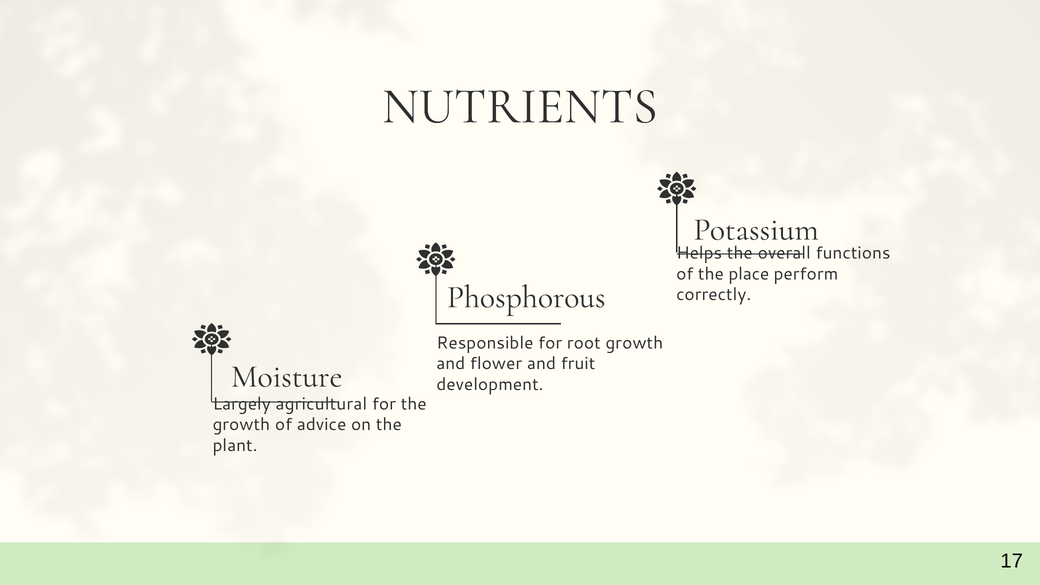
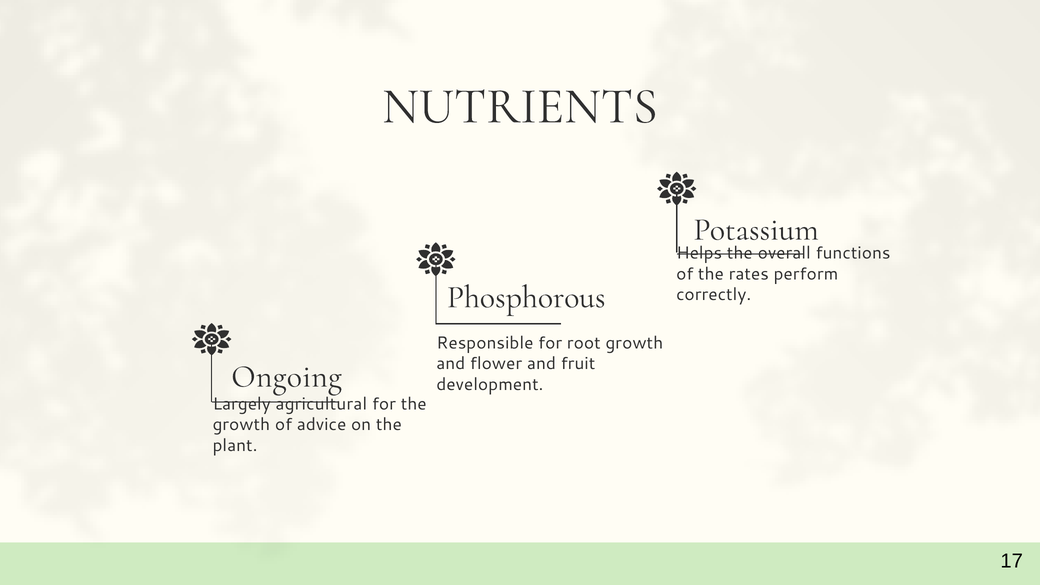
place: place -> rates (749, 274)
Moisture: Moisture -> Ongoing (287, 376)
